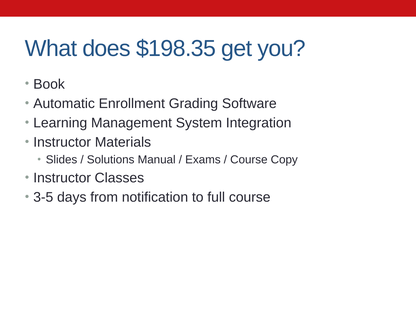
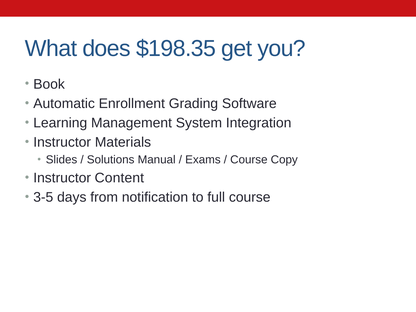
Classes: Classes -> Content (119, 178)
